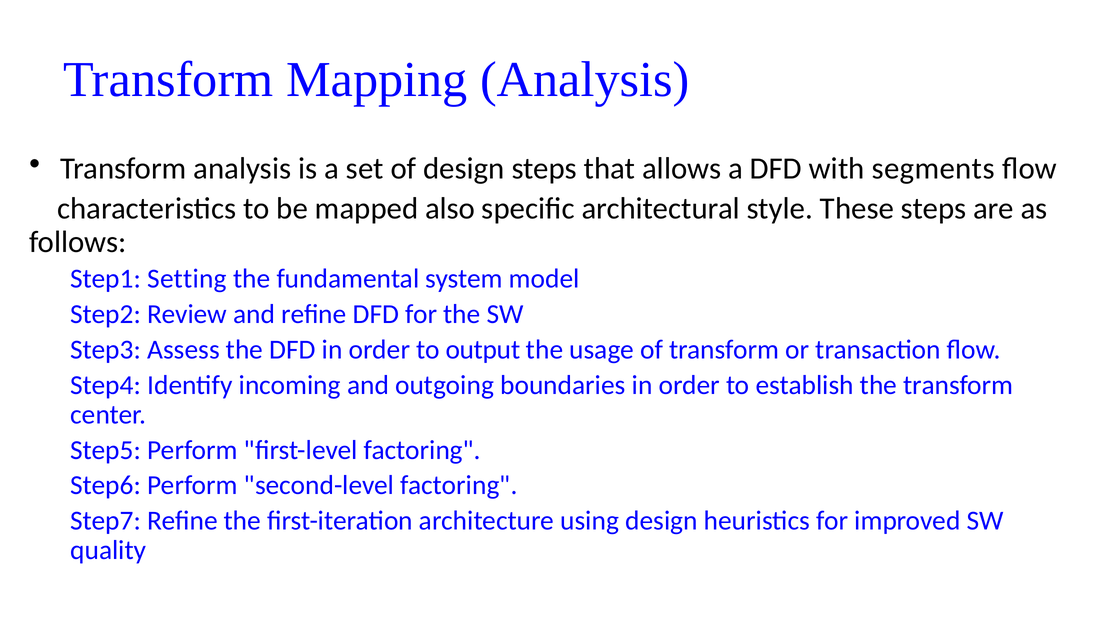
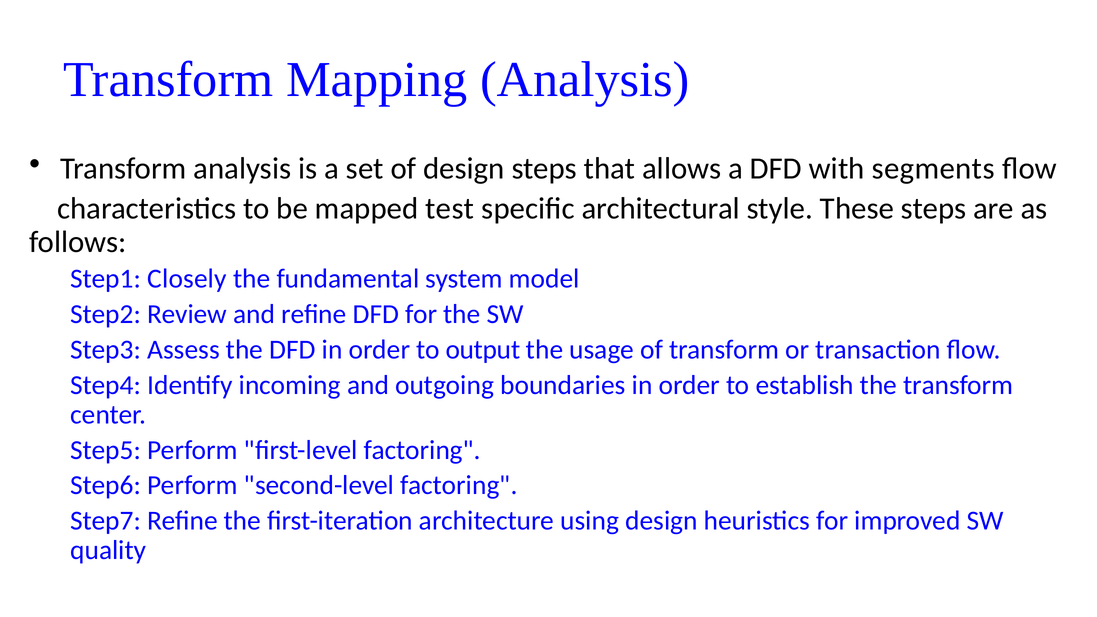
also: also -> test (450, 209)
Setting: Setting -> Closely (187, 279)
